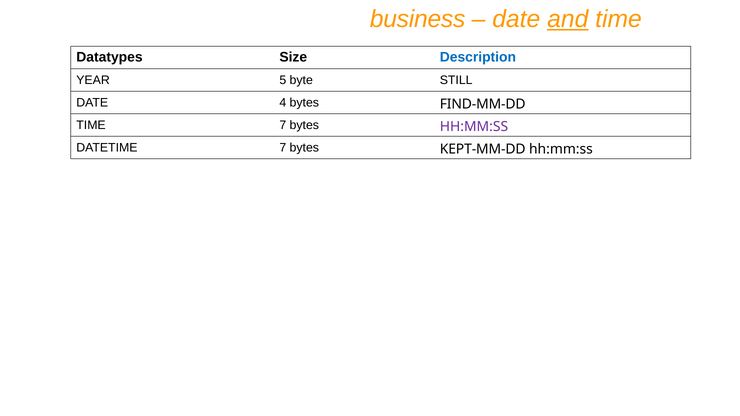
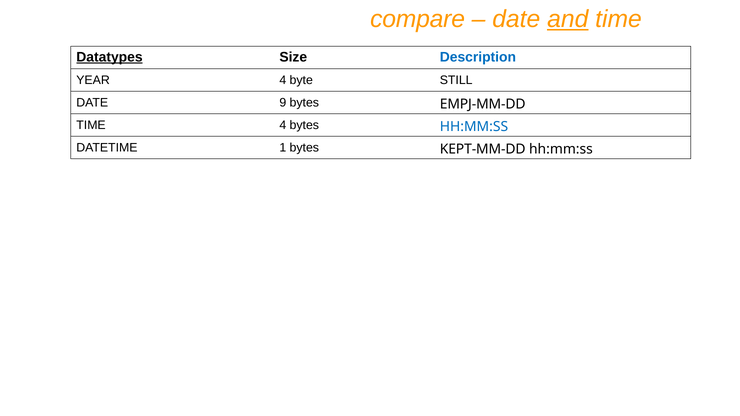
business: business -> compare (418, 19)
Datatypes underline: none -> present (109, 57)
YEAR 5: 5 -> 4 (283, 80)
4: 4 -> 9 (283, 103)
FIND-MM-DD: FIND-MM-DD -> EMPJ-MM-DD (483, 104)
TIME 7: 7 -> 4 (283, 125)
HH:MM:SS colour: purple -> blue (474, 127)
DATETIME 7: 7 -> 1 (283, 148)
